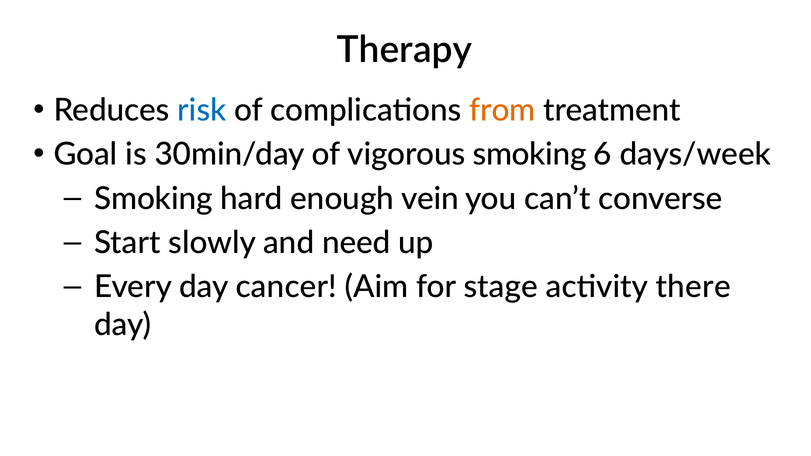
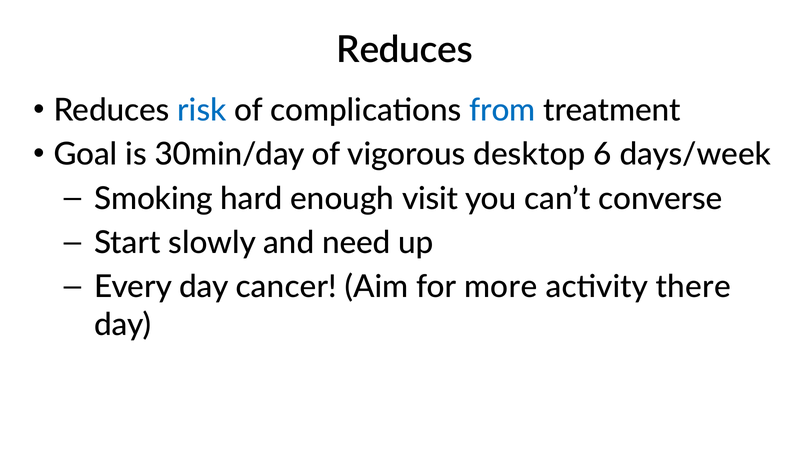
Therapy: Therapy -> Reduces (405, 50)
from colour: orange -> blue (502, 110)
vigorous smoking: smoking -> desktop (529, 155)
vein: vein -> visit (430, 199)
stage: stage -> more (501, 287)
